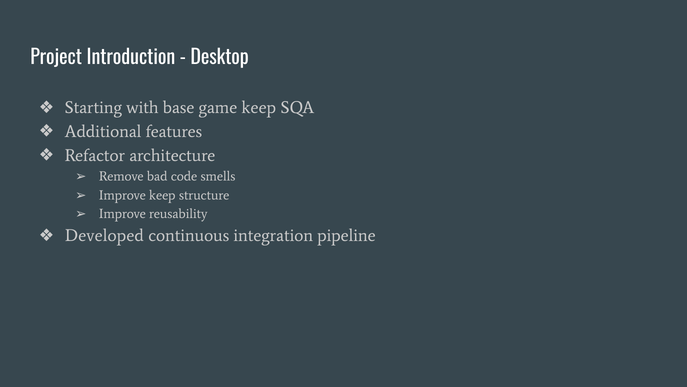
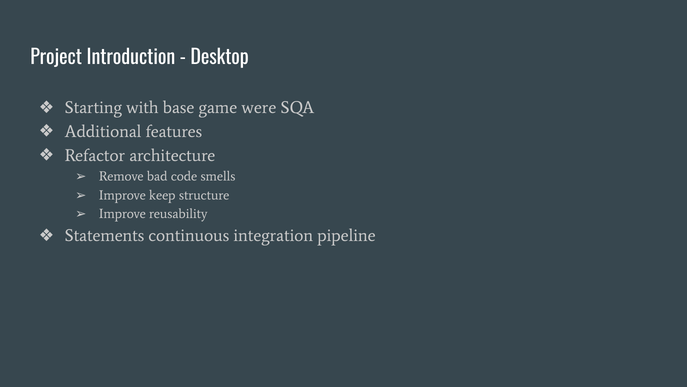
game keep: keep -> were (259, 107)
Developed: Developed -> Statements (104, 235)
